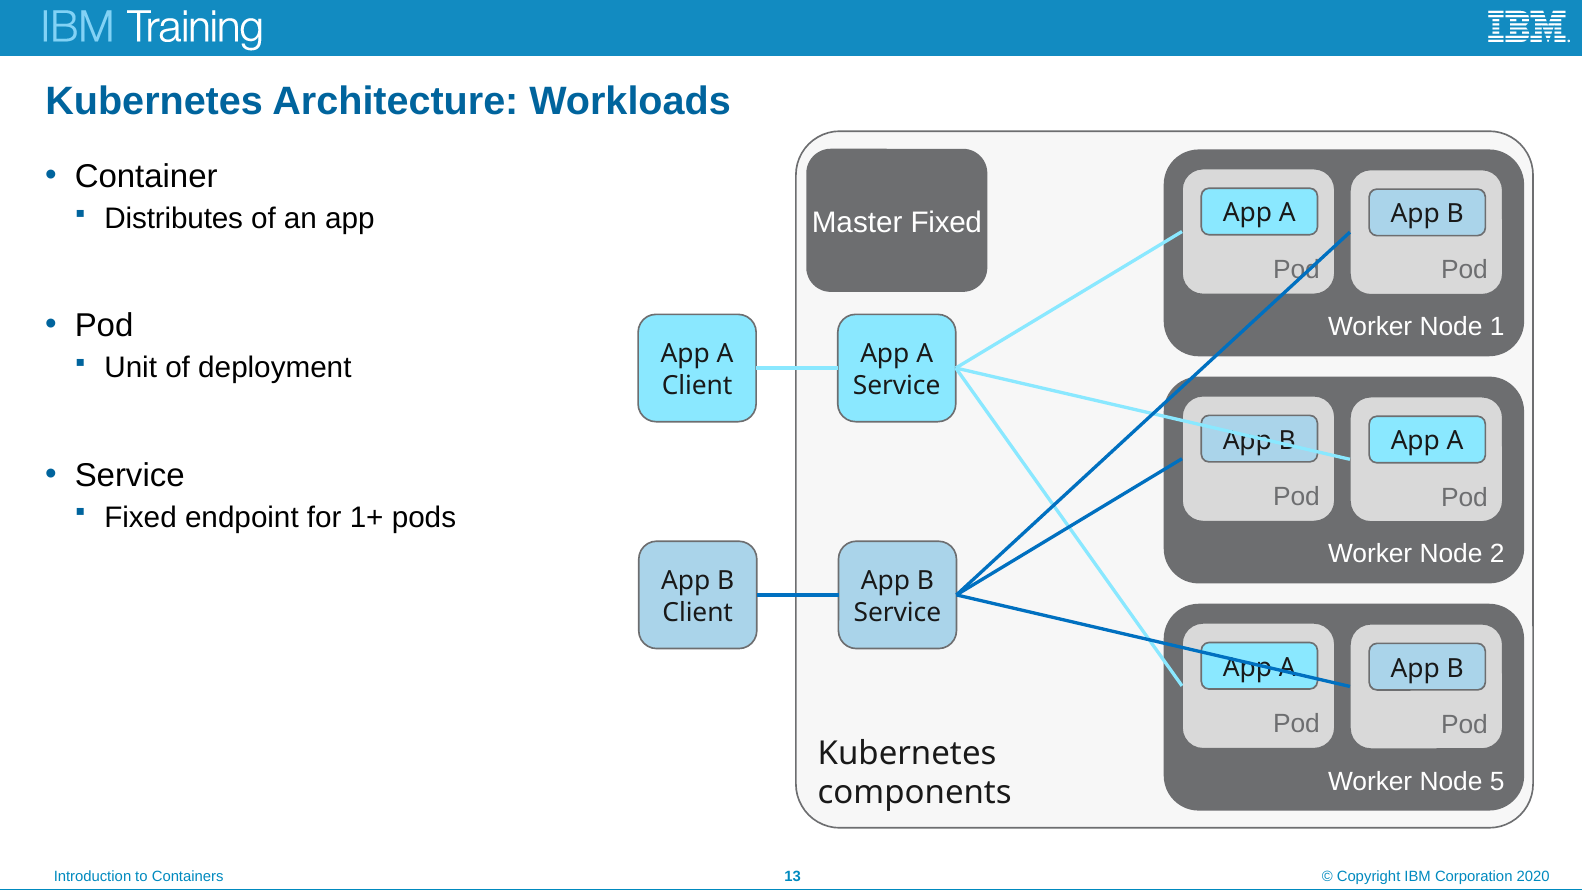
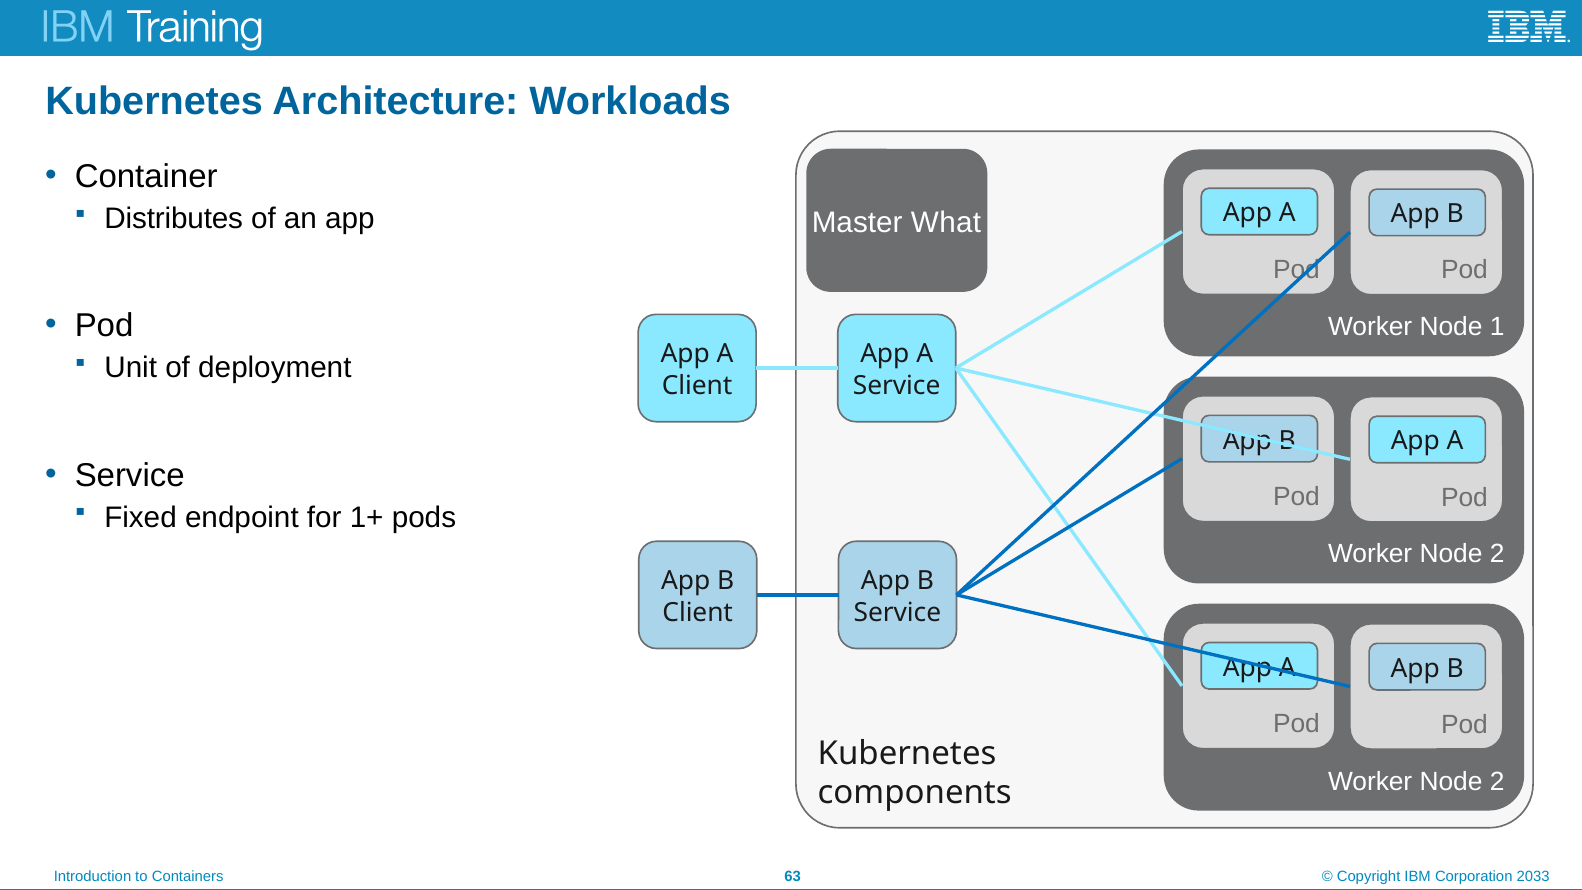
Master Fixed: Fixed -> What (946, 222)
5: 5 -> 2 (1497, 781)
13: 13 -> 63 (793, 877)
2020: 2020 -> 2033 (1533, 877)
